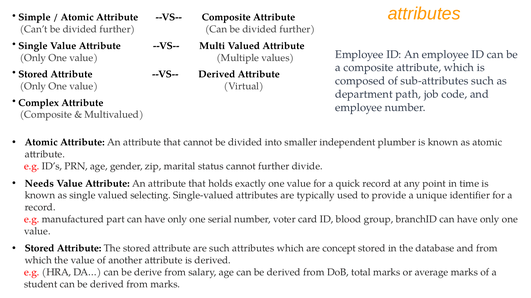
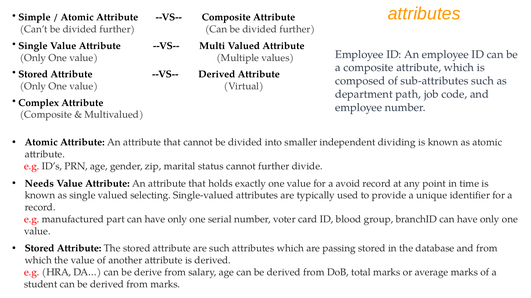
plumber: plumber -> dividing (397, 143)
quick: quick -> avoid (348, 184)
concept: concept -> passing (339, 249)
